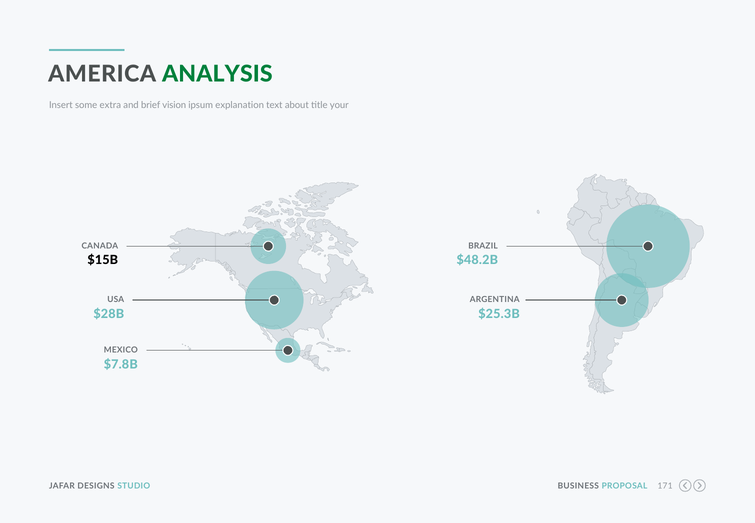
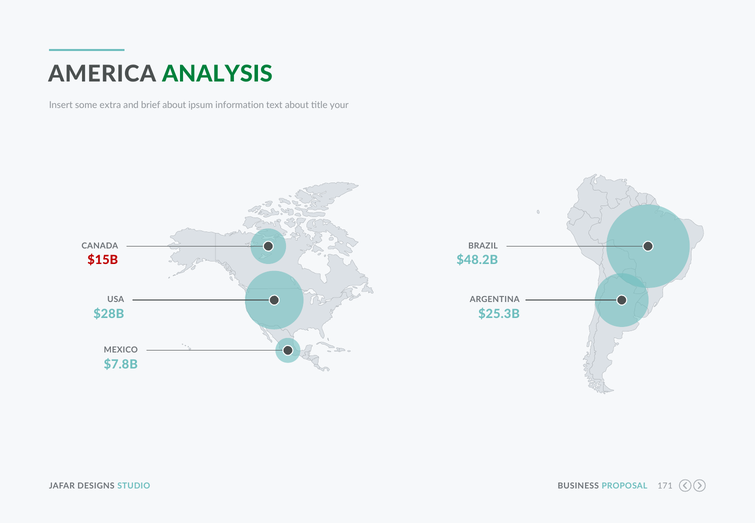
brief vision: vision -> about (174, 105)
explanation: explanation -> information (240, 105)
$15B colour: black -> red (103, 260)
